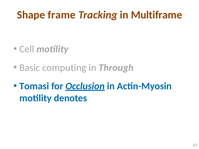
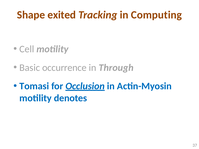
frame: frame -> exited (62, 15)
Multiframe: Multiframe -> Computing (156, 15)
computing: computing -> occurrence (64, 68)
